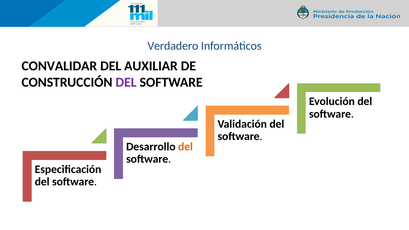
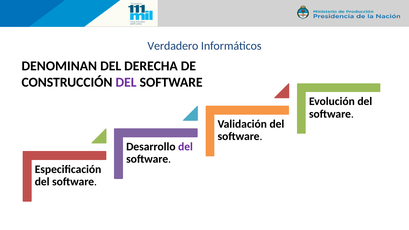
CONVALIDAR: CONVALIDAR -> DENOMINAN (59, 66)
AUXILIAR: AUXILIAR -> DERECHA (151, 66)
del colour: orange -> purple (186, 147)
